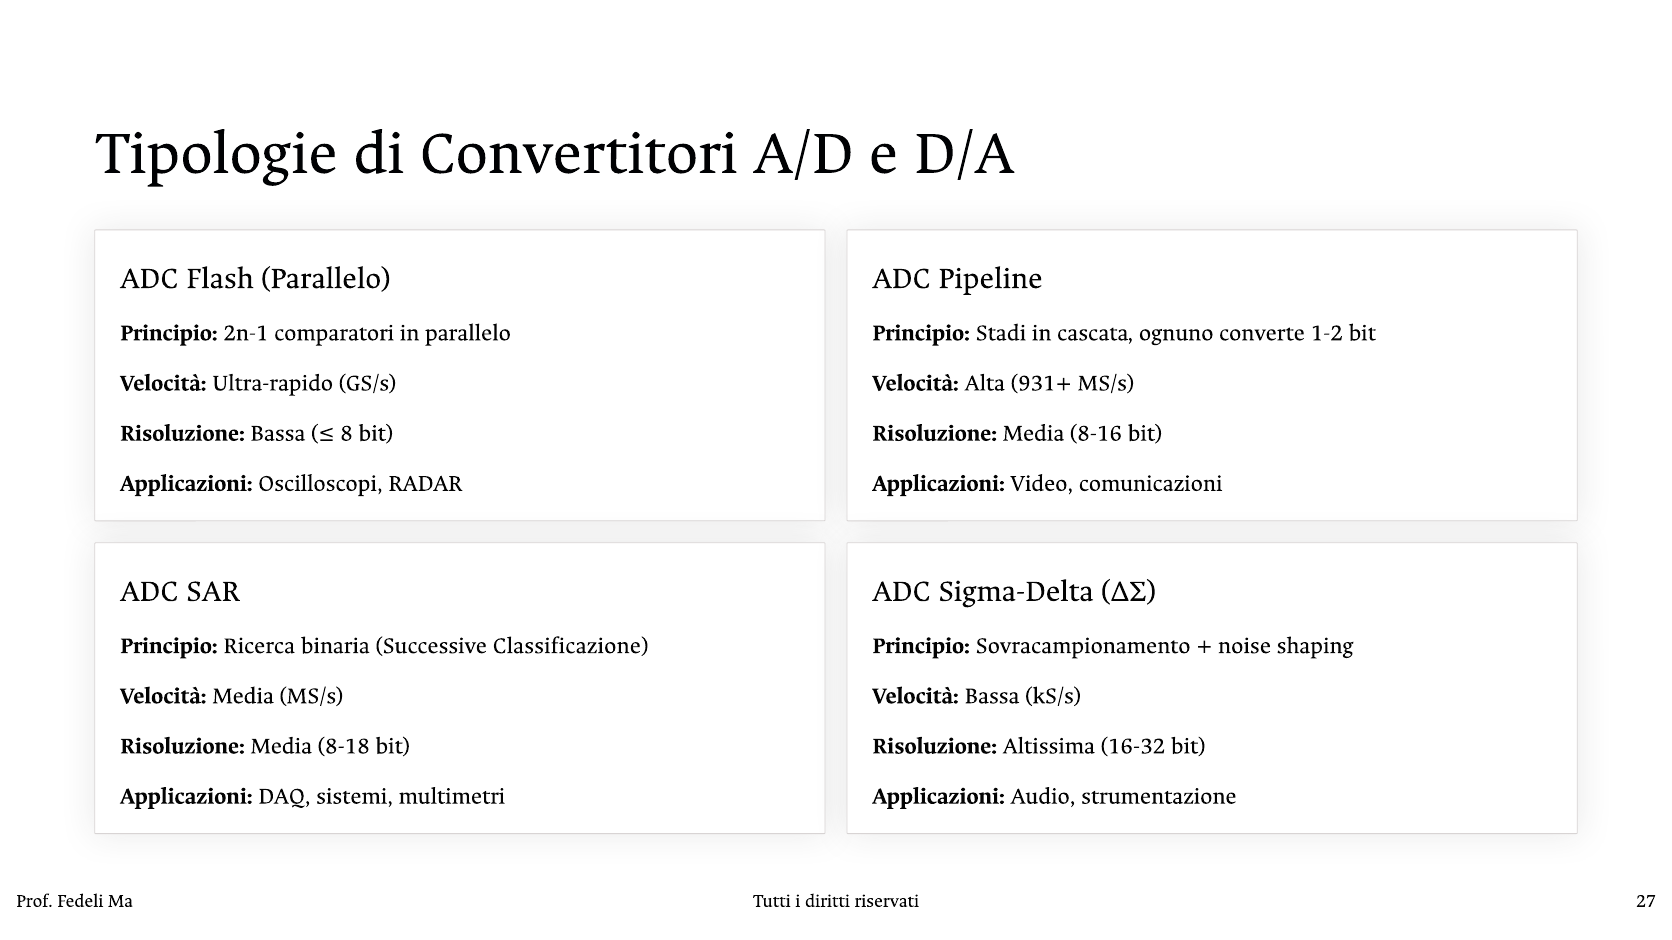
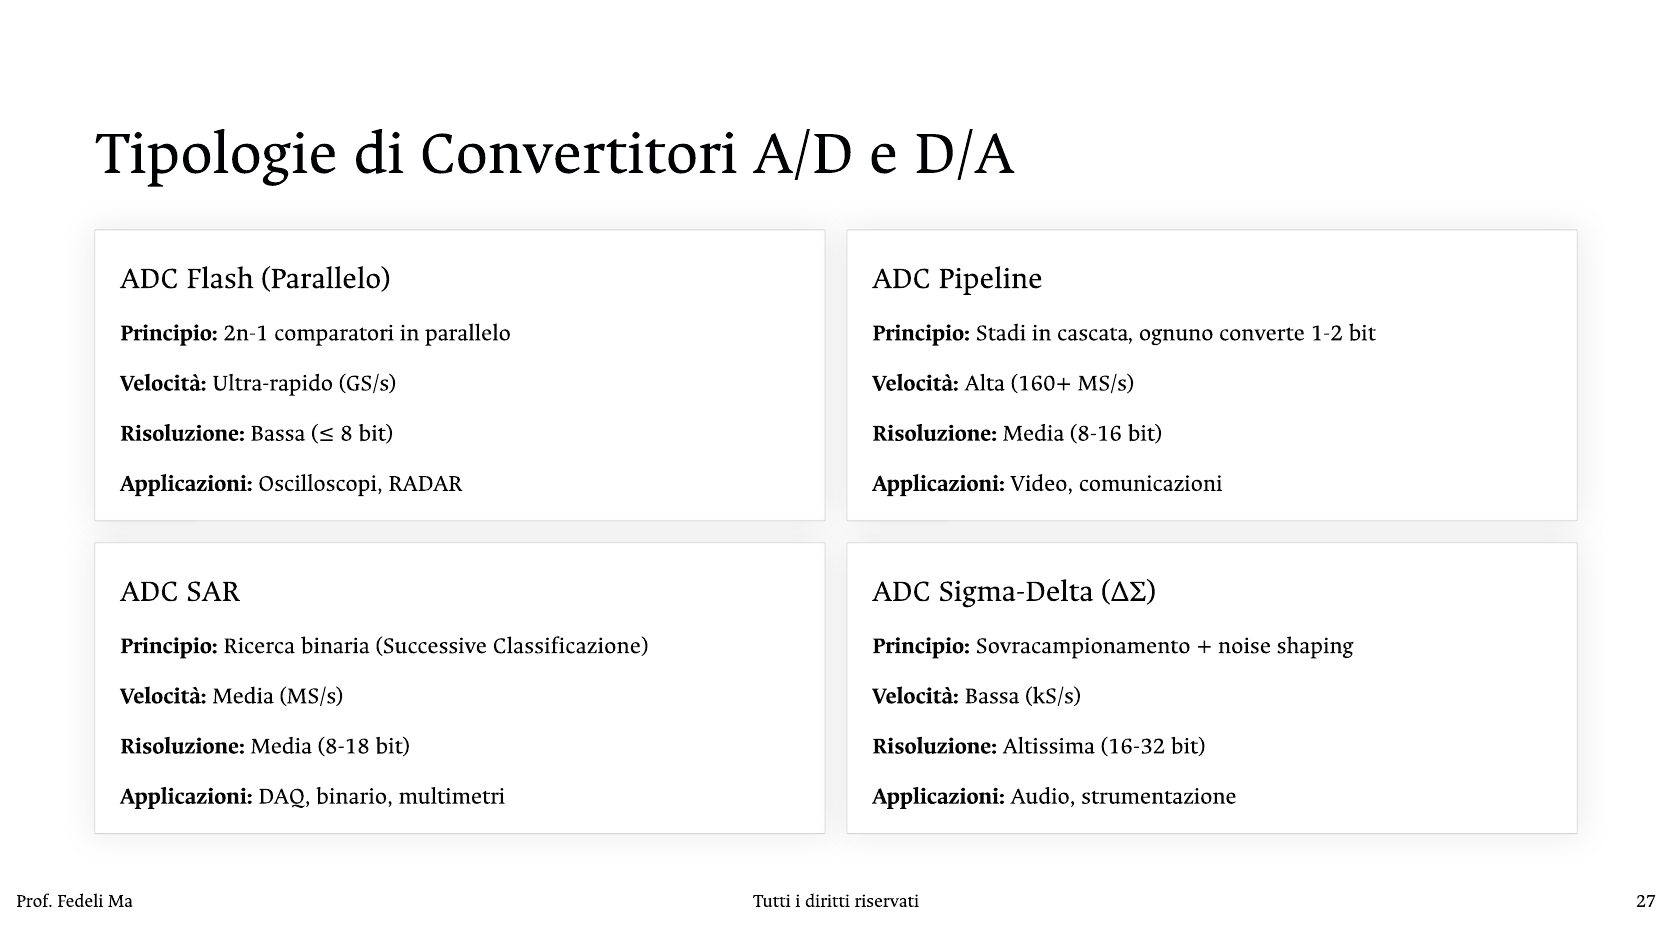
931+: 931+ -> 160+ (1041, 383)
sistemi: sistemi -> binario (355, 796)
